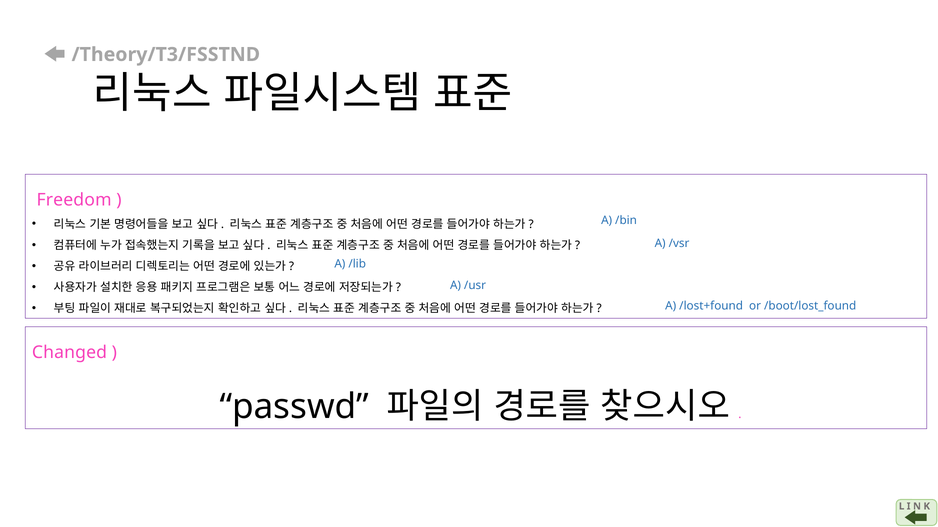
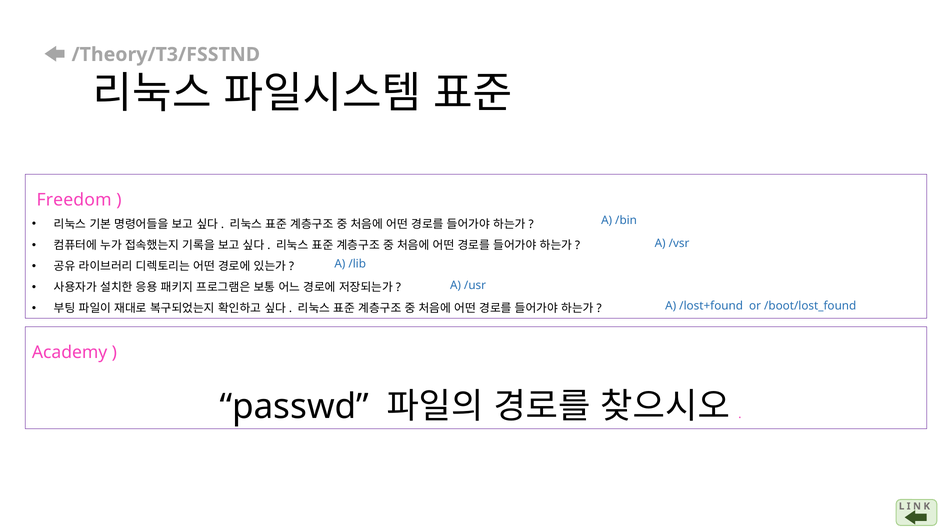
Changed: Changed -> Academy (70, 353)
